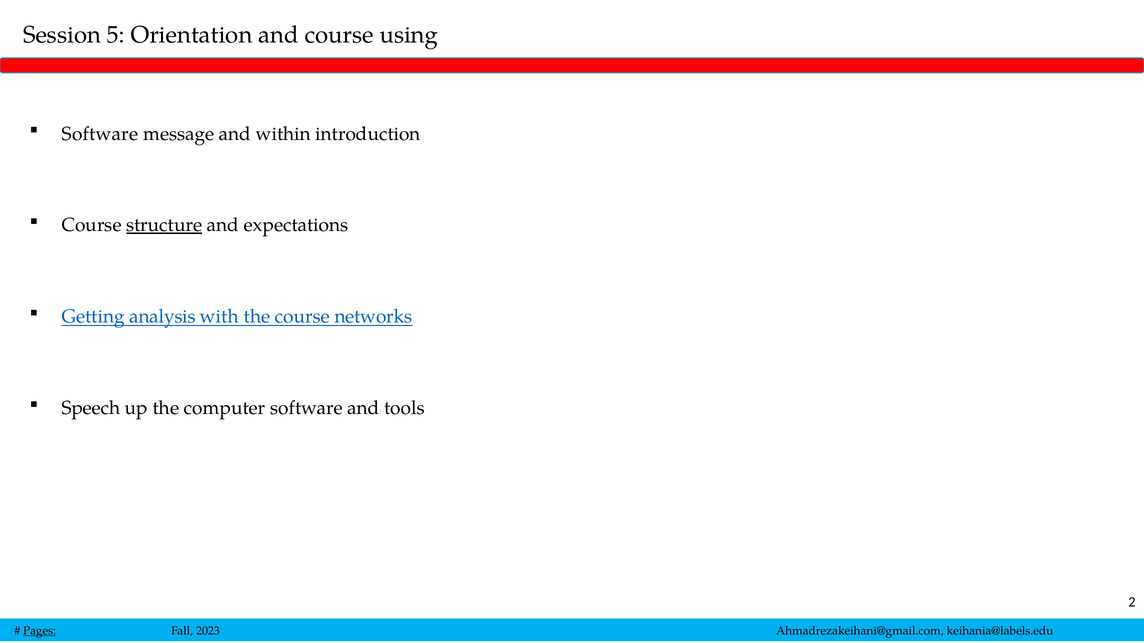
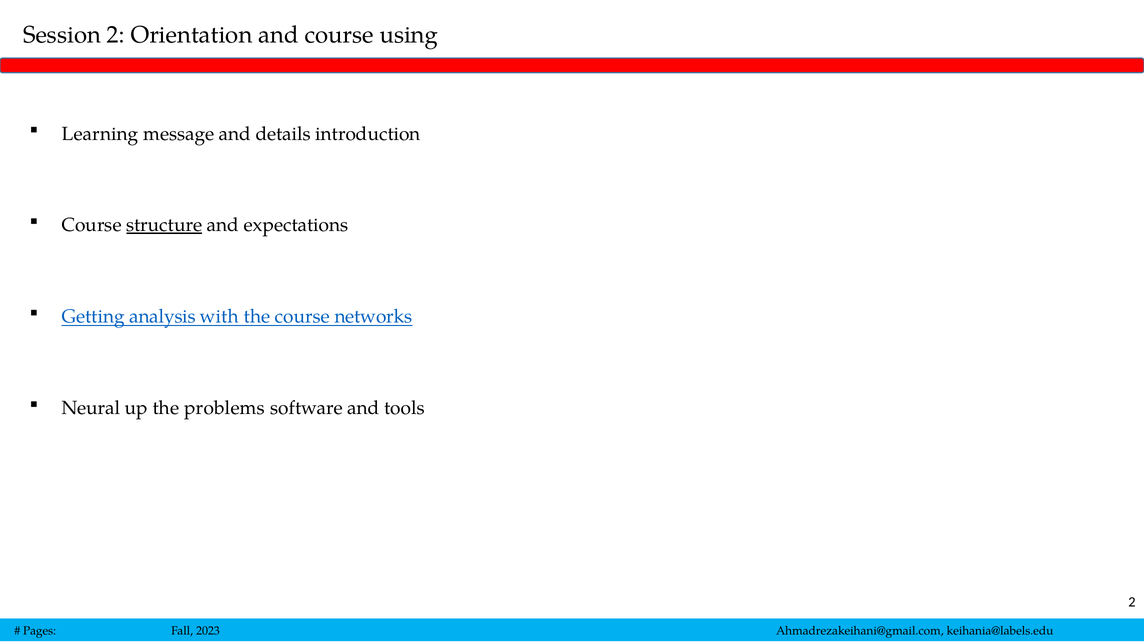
Session 5: 5 -> 2 (116, 35)
Software: Software -> Learning (100, 134)
within: within -> details (283, 134)
Speech: Speech -> Neural (91, 408)
computer: computer -> problems (225, 408)
Pages underline: present -> none (40, 631)
